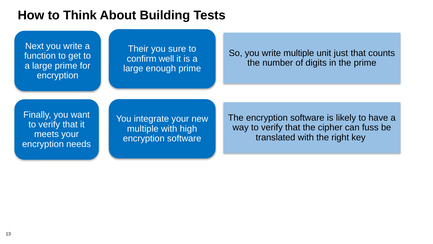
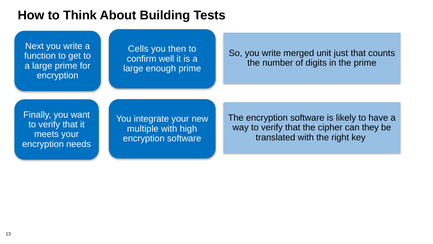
Their: Their -> Cells (138, 49)
sure: sure -> then (177, 49)
write multiple: multiple -> merged (299, 53)
fuss: fuss -> they (370, 127)
